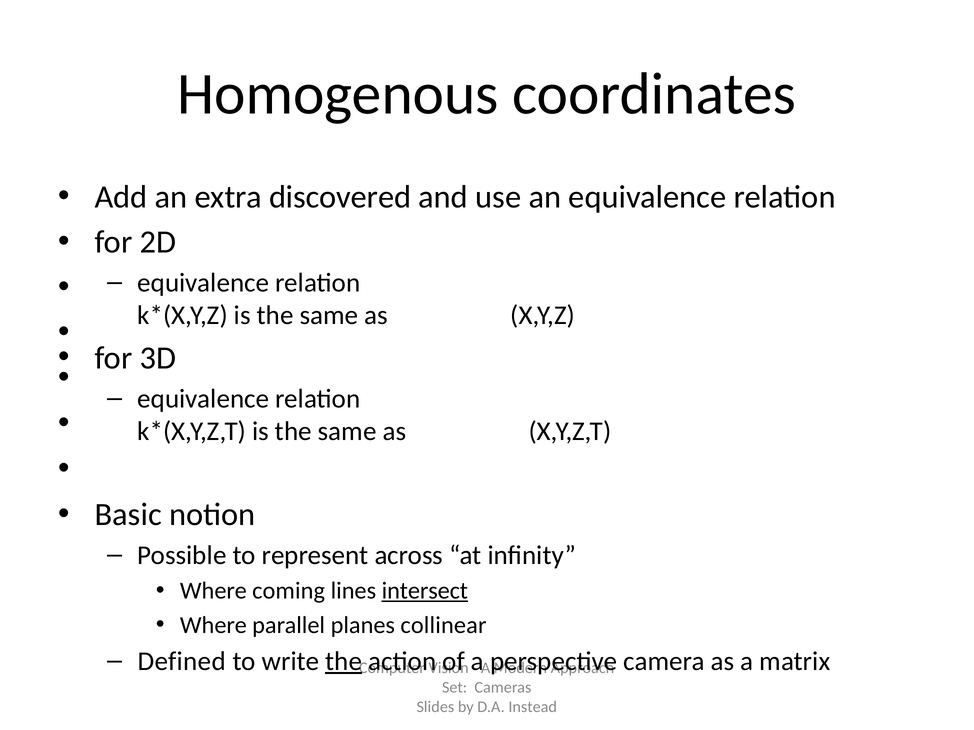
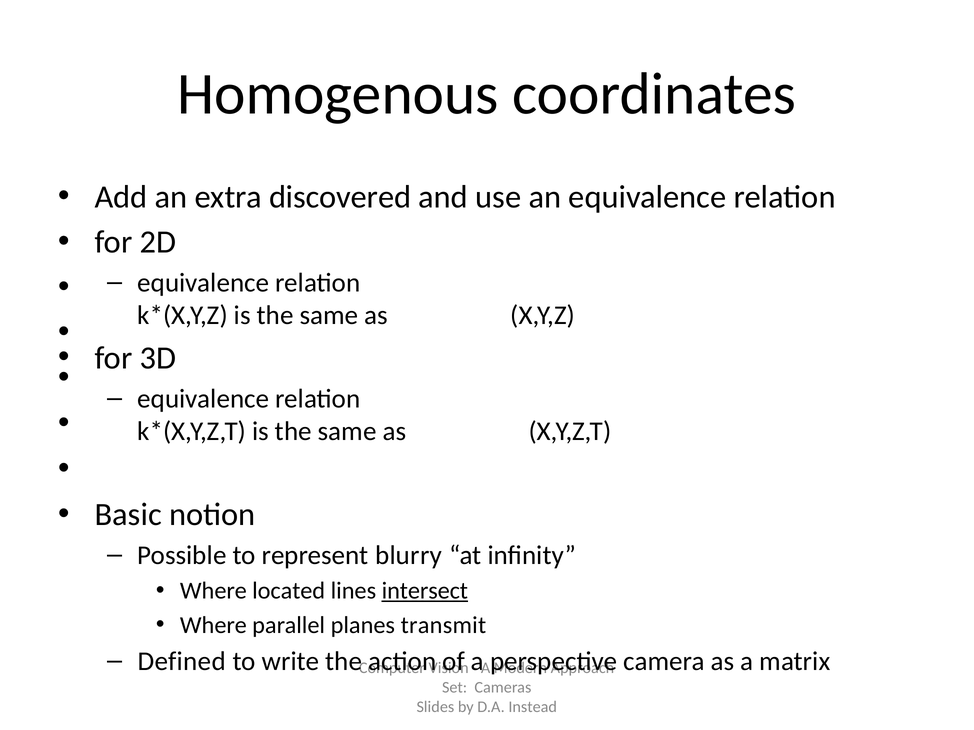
across: across -> blurry (409, 556)
coming: coming -> located (289, 591)
collinear: collinear -> transmit (443, 625)
the underline: present -> none (344, 662)
